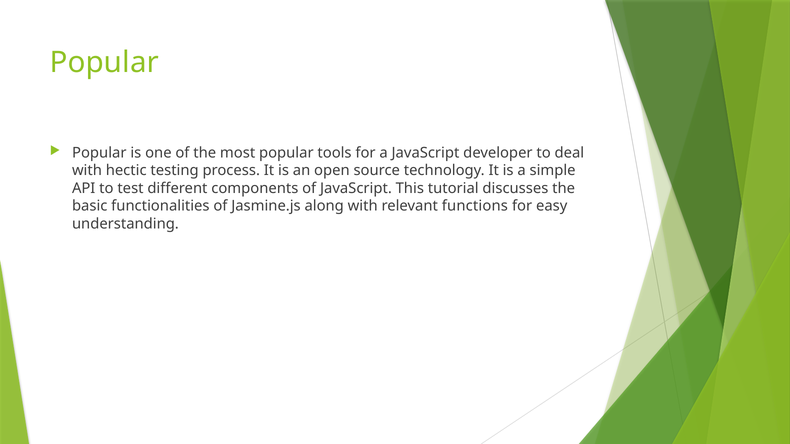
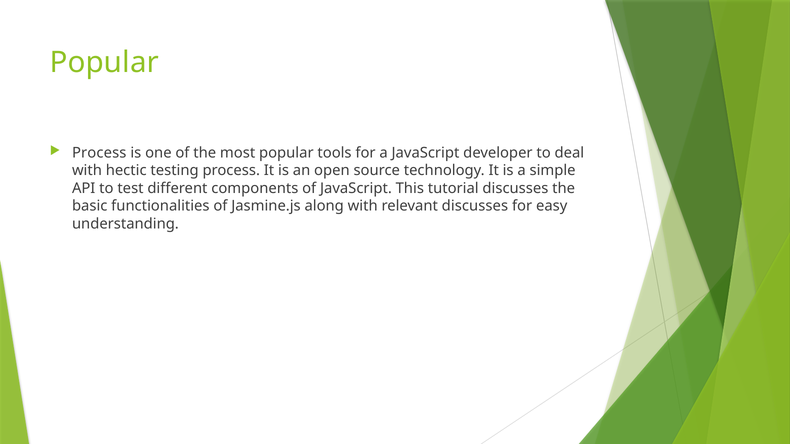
Popular: Popular -> Process (99, 153)
relevant functions: functions -> discusses (475, 206)
